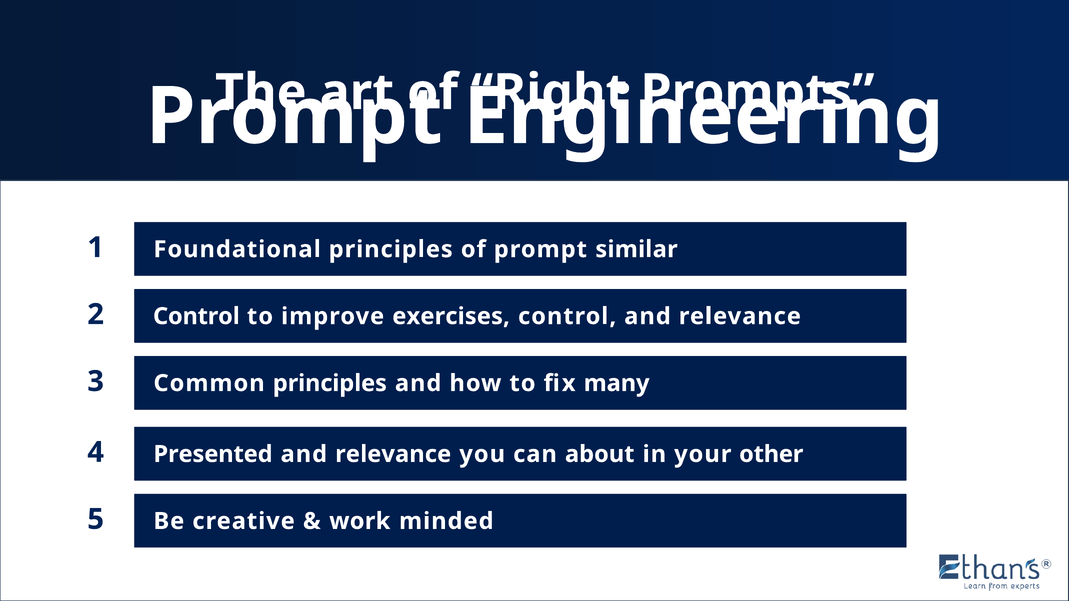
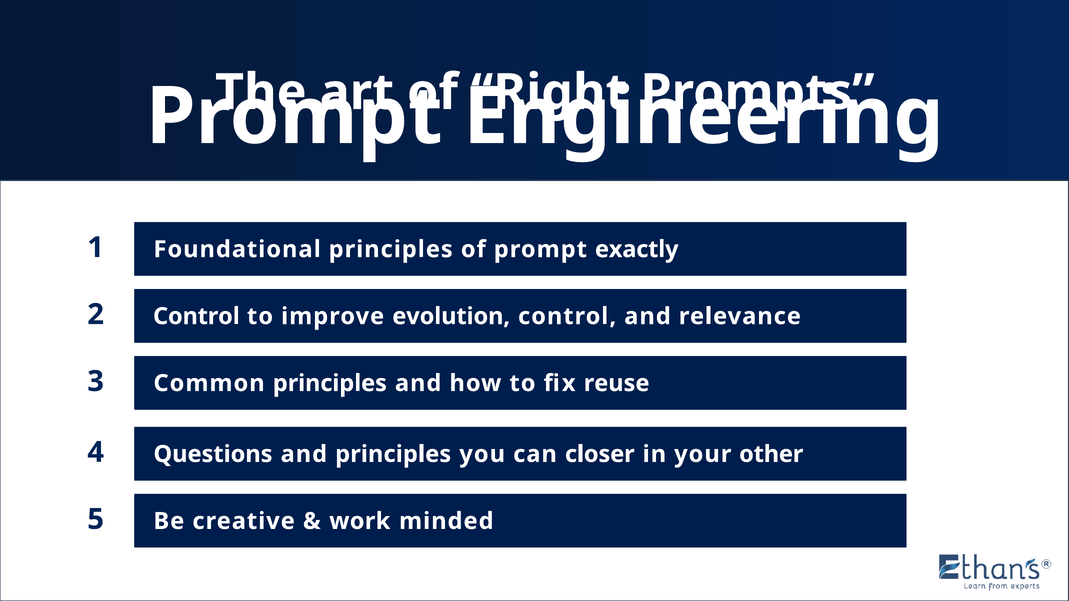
similar: similar -> exactly (637, 250)
exercises: exercises -> evolution (451, 316)
many: many -> reuse (617, 383)
Presented: Presented -> Questions (213, 454)
relevance: relevance -> principles (393, 454)
about: about -> closer (600, 454)
